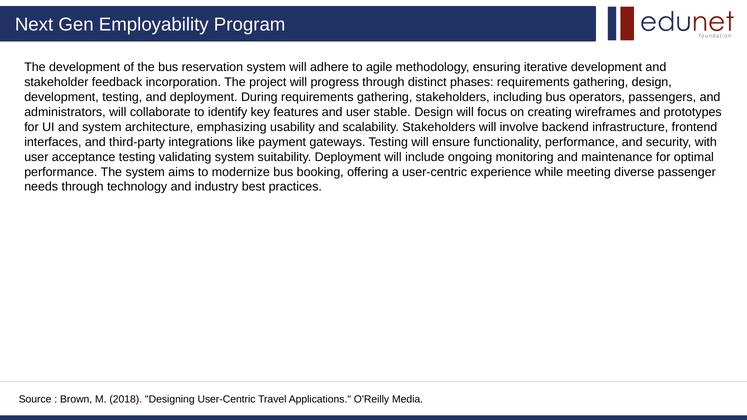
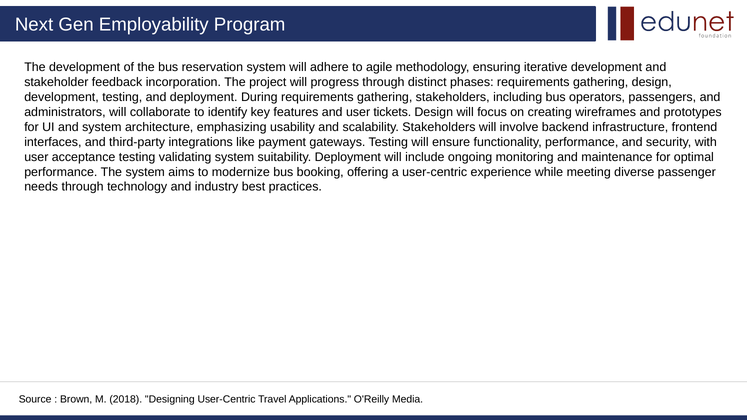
stable: stable -> tickets (392, 112)
